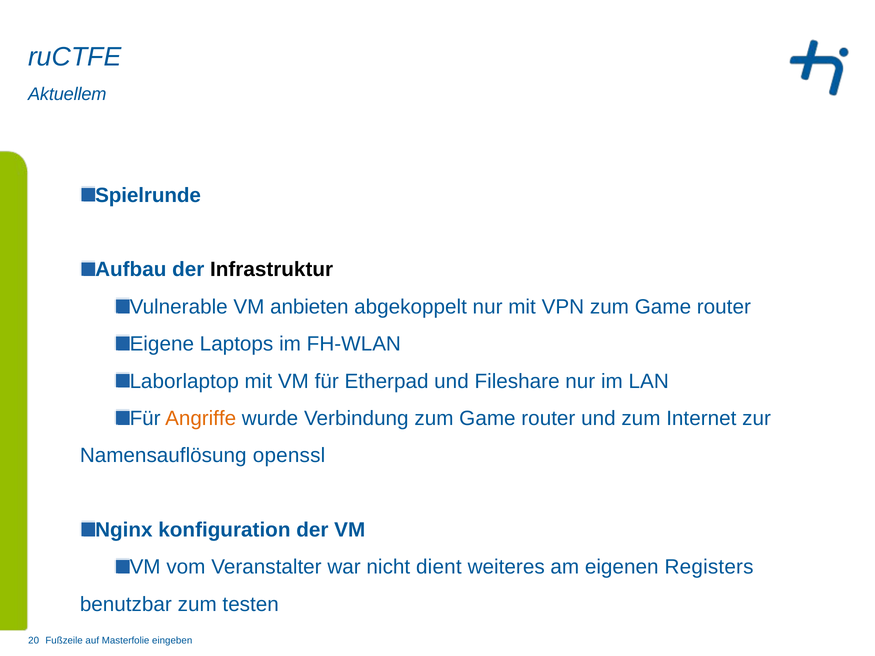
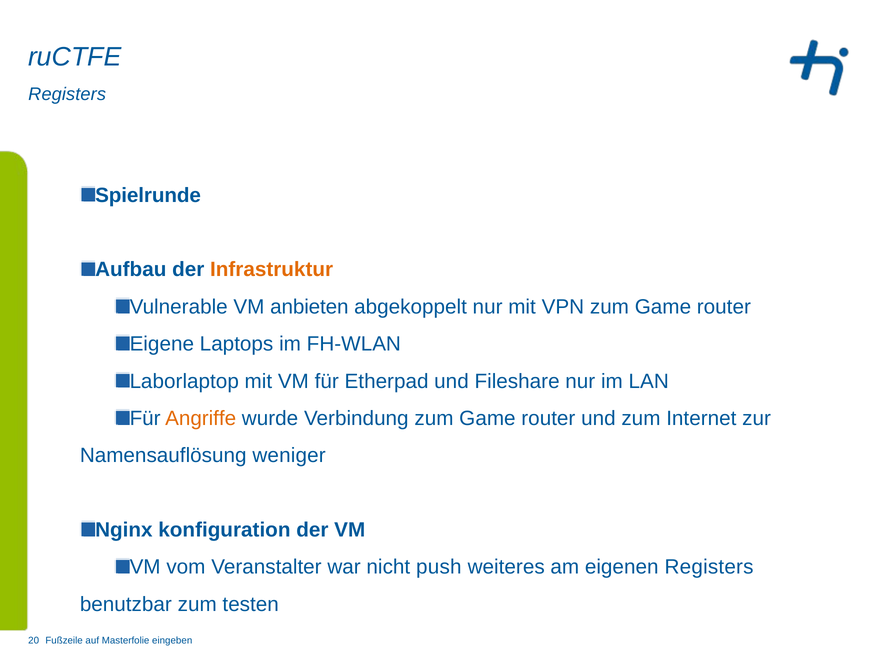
Aktuellem: Aktuellem -> Registers (67, 94)
Infrastruktur colour: black -> orange (272, 270)
openssl: openssl -> weniger (289, 456)
dient: dient -> push (439, 567)
